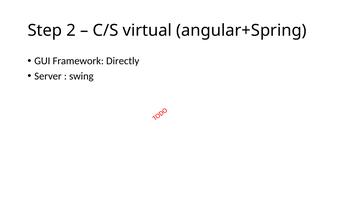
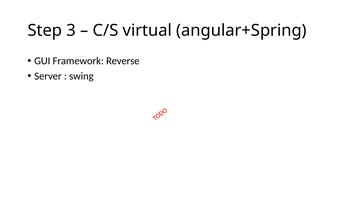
2: 2 -> 3 (71, 30)
Directly: Directly -> Reverse (123, 61)
